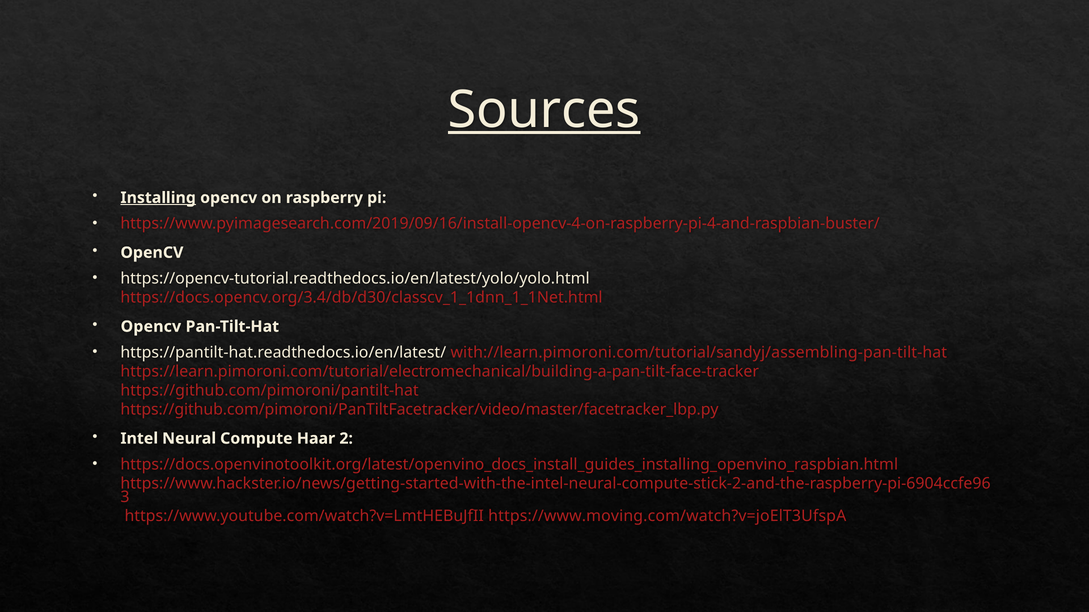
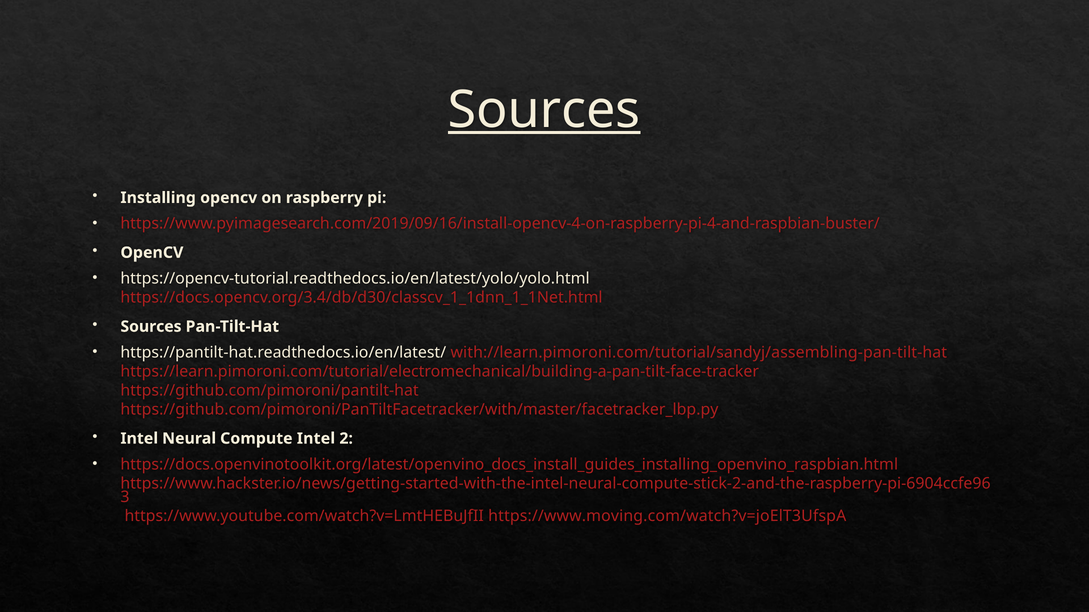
Installing underline: present -> none (158, 198)
Opencv: Opencv -> Sources (151, 327)
https://github.com/pimoroni/PanTiltFacetracker/video/master/facetracker_lbp.py: https://github.com/pimoroni/PanTiltFacetracker/video/master/facetracker_lbp.py -> https://github.com/pimoroni/PanTiltFacetracker/with/master/facetracker_lbp.py (419, 410)
Compute Haar: Haar -> Intel (316, 439)
